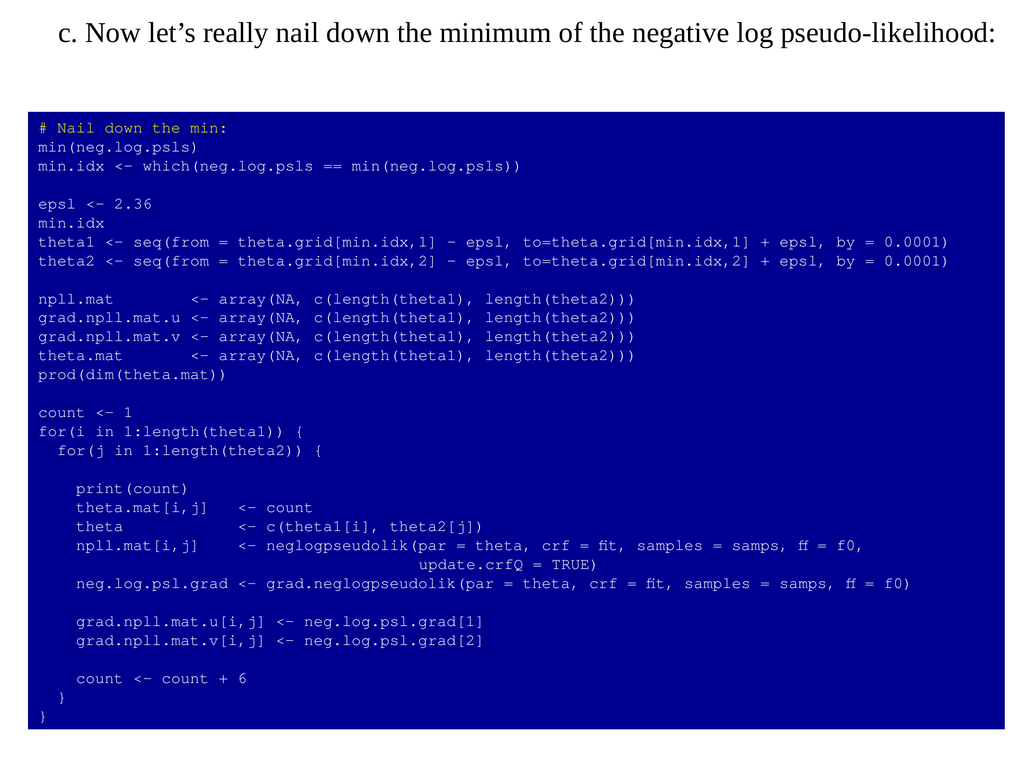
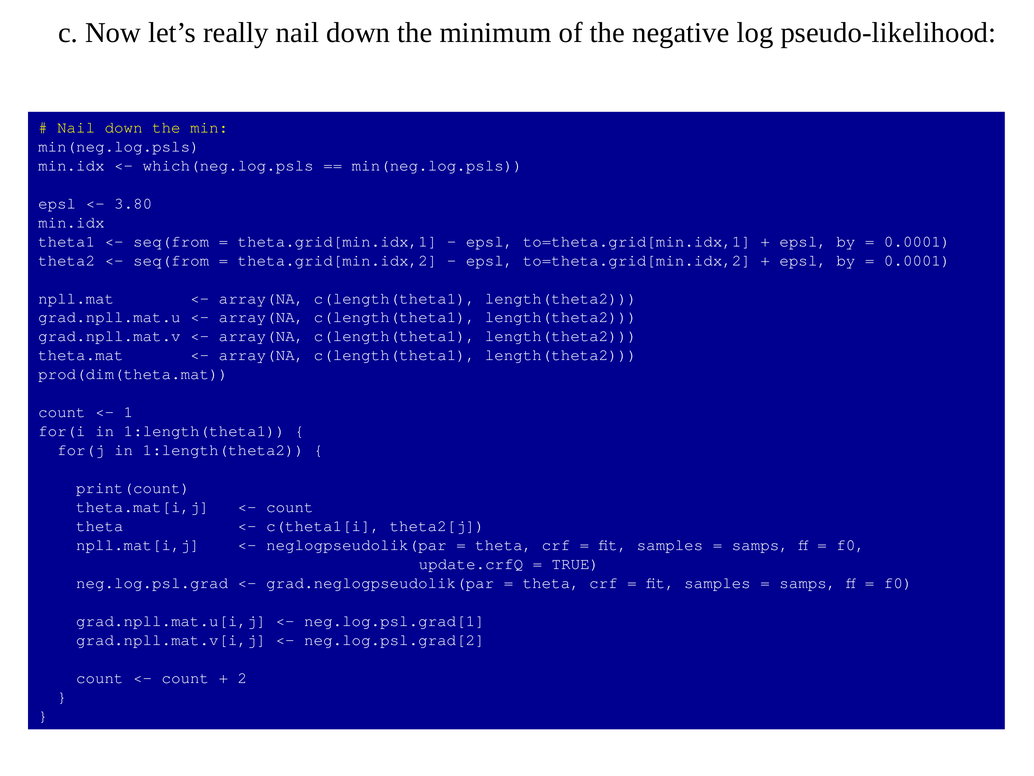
2.36: 2.36 -> 3.80 (133, 203)
6: 6 -> 2 (242, 678)
